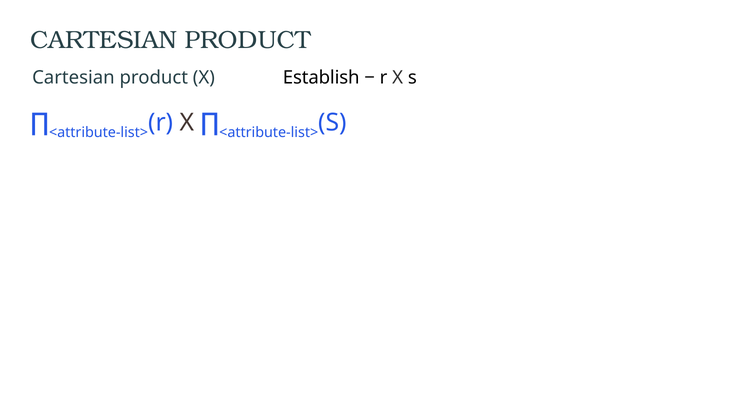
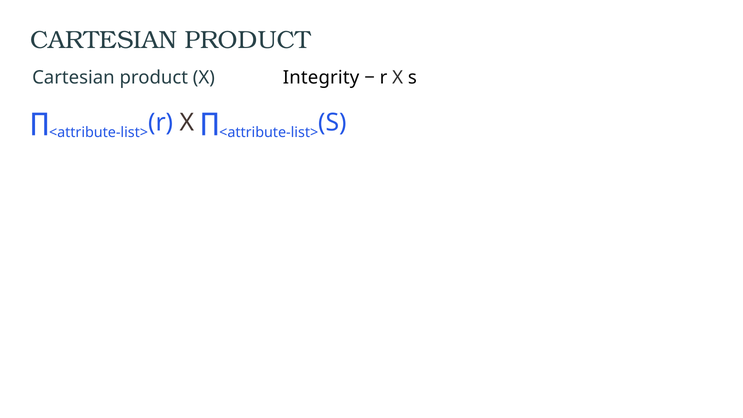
Establish: Establish -> Integrity (321, 78)
